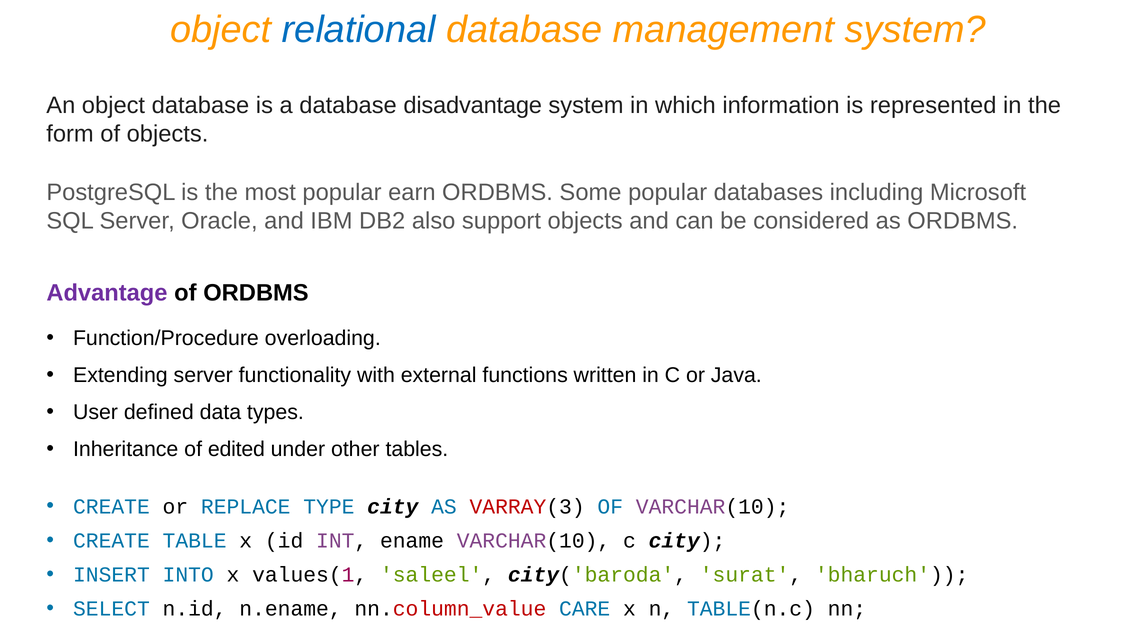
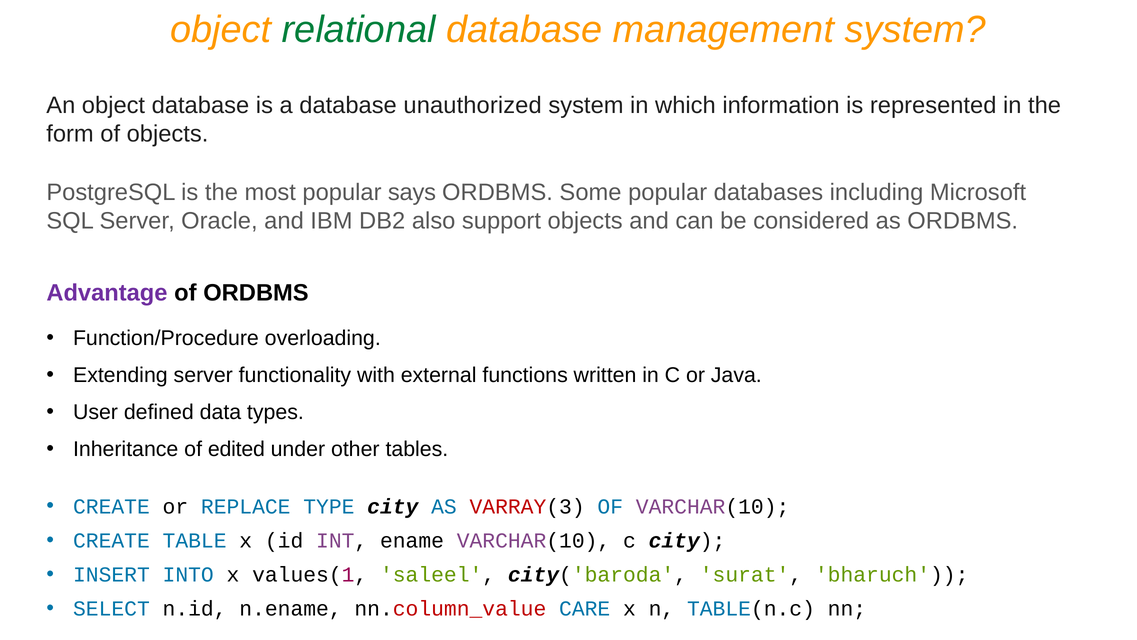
relational colour: blue -> green (359, 30)
disadvantage: disadvantage -> unauthorized (473, 105)
earn: earn -> says (412, 192)
